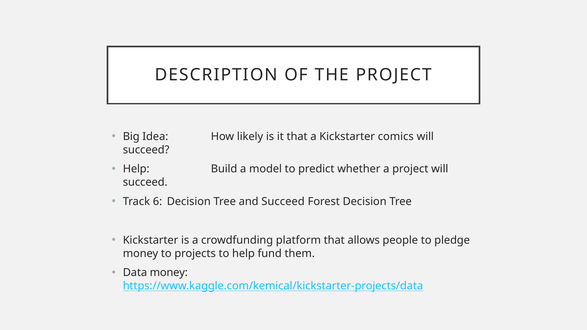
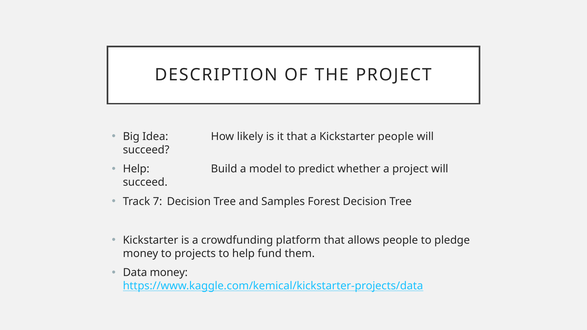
Kickstarter comics: comics -> people (396, 137)
6: 6 -> 7 (158, 202)
and Succeed: Succeed -> Samples (283, 202)
